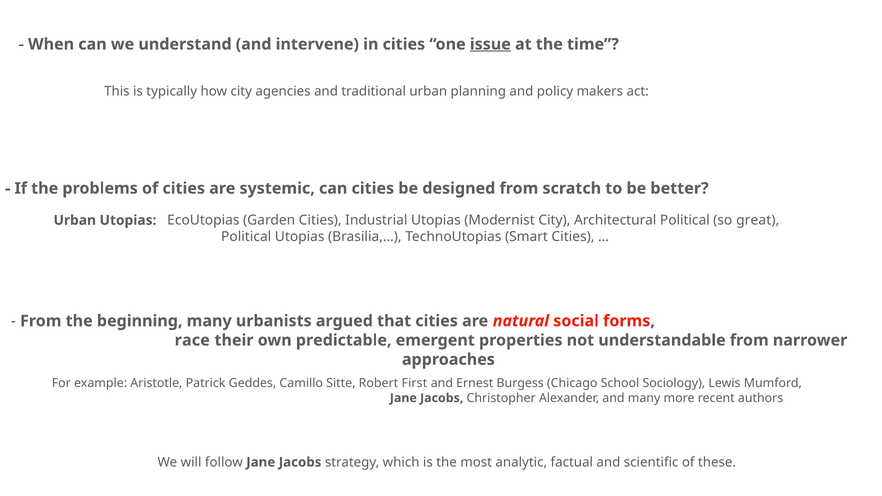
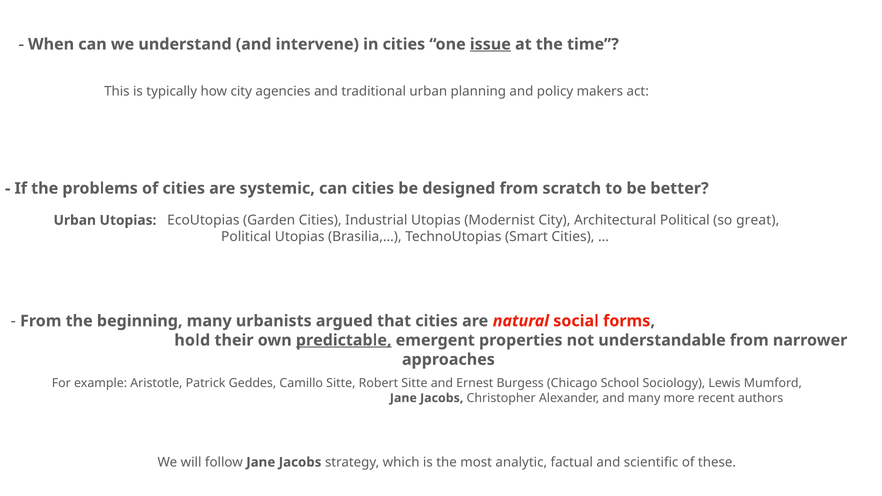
race: race -> hold (192, 340)
predictable underline: none -> present (344, 340)
Robert First: First -> Sitte (414, 383)
